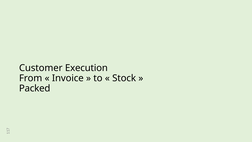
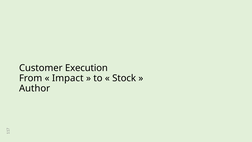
Invoice: Invoice -> Impact (68, 78)
Packed: Packed -> Author (35, 88)
